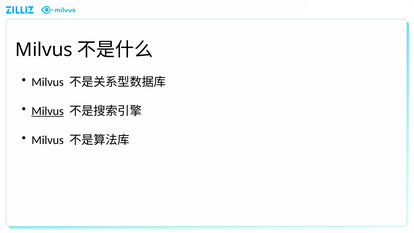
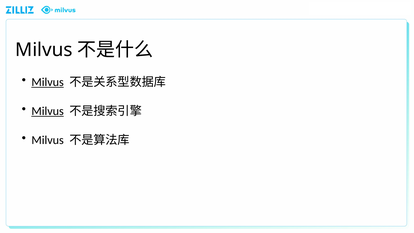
Milvus underline: none -> present (48, 82)
